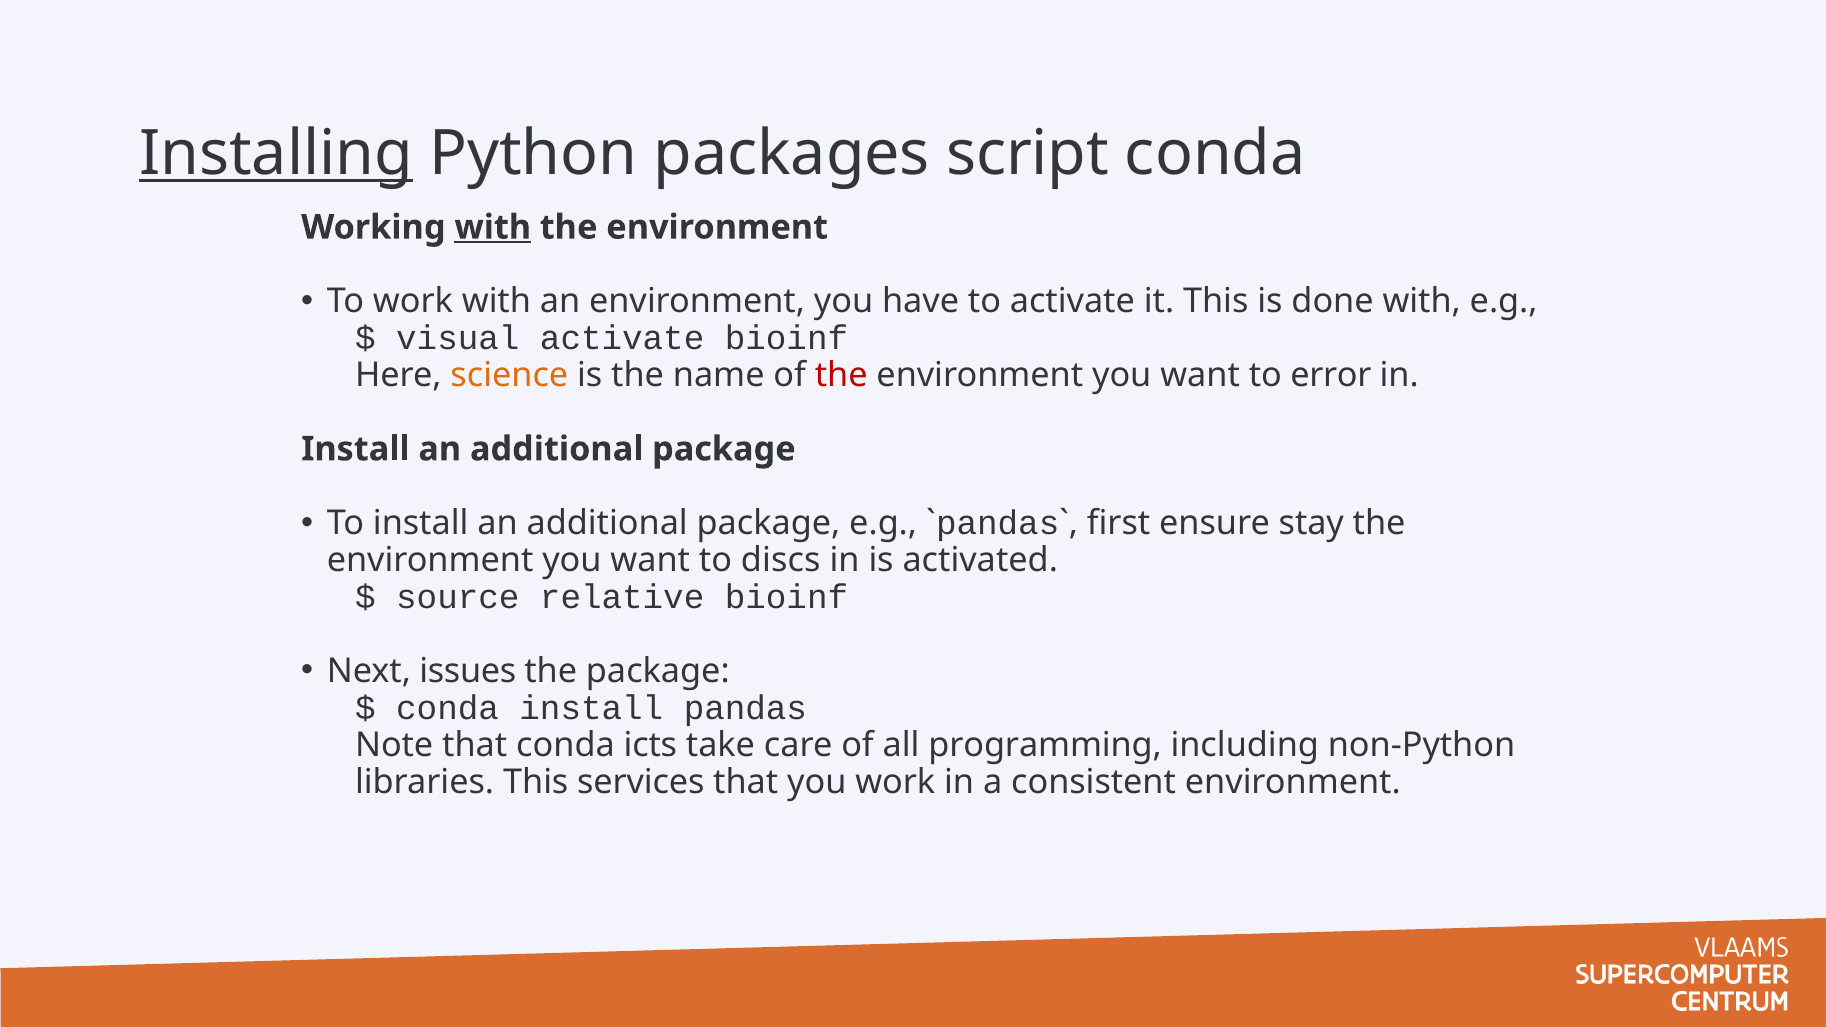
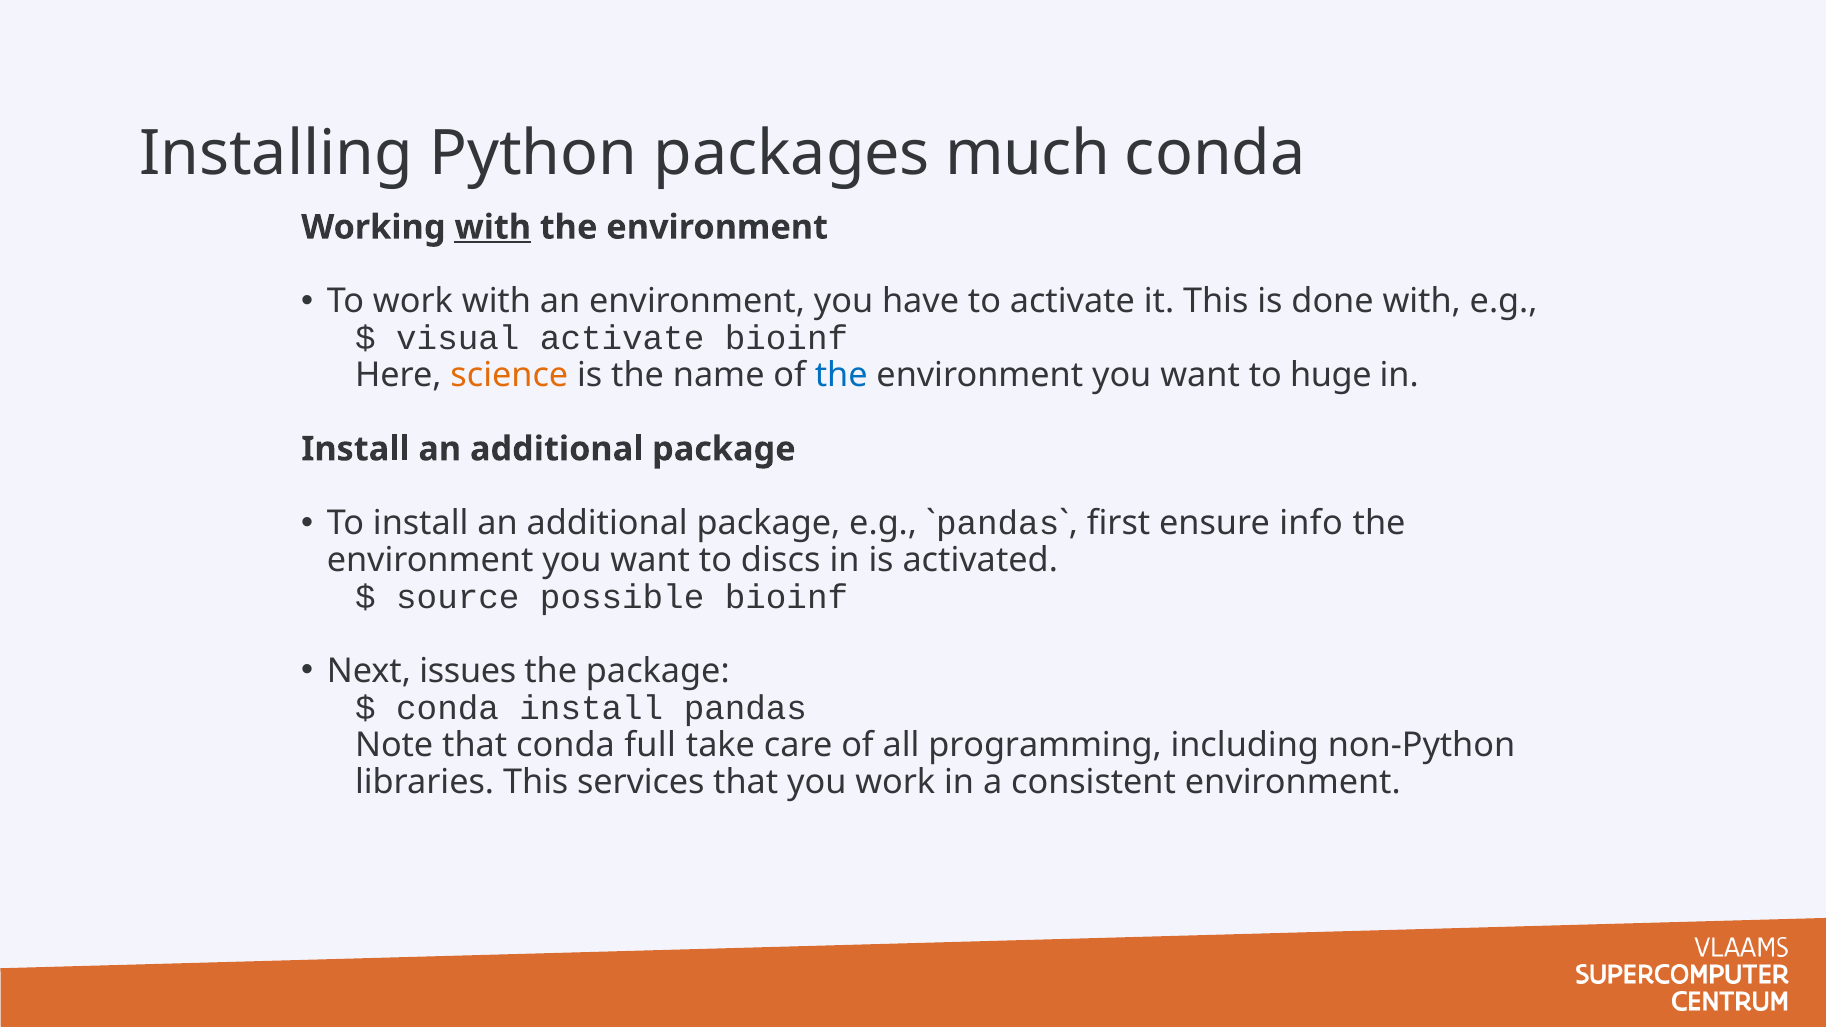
Installing underline: present -> none (276, 154)
script: script -> much (1028, 154)
the colour: red -> blue (841, 375)
error: error -> huge (1331, 375)
stay: stay -> info (1311, 523)
relative: relative -> possible (622, 597)
icts: icts -> full (650, 745)
